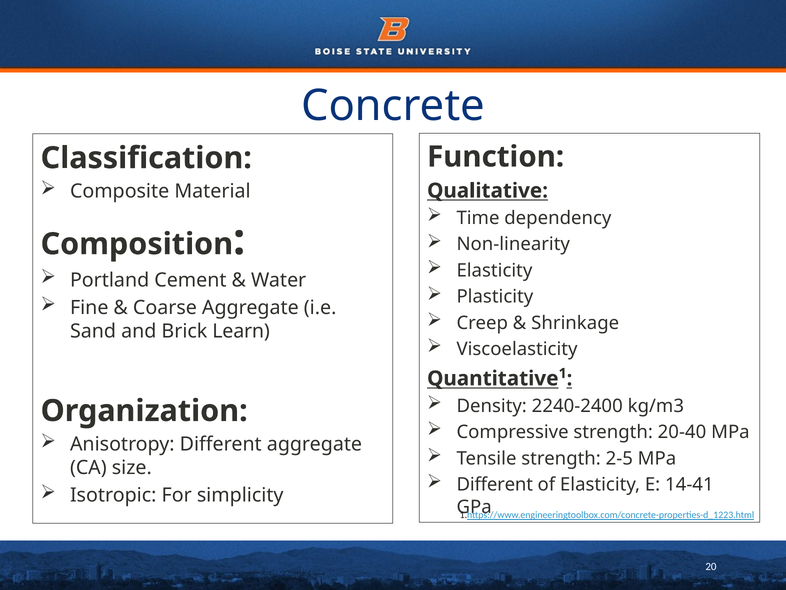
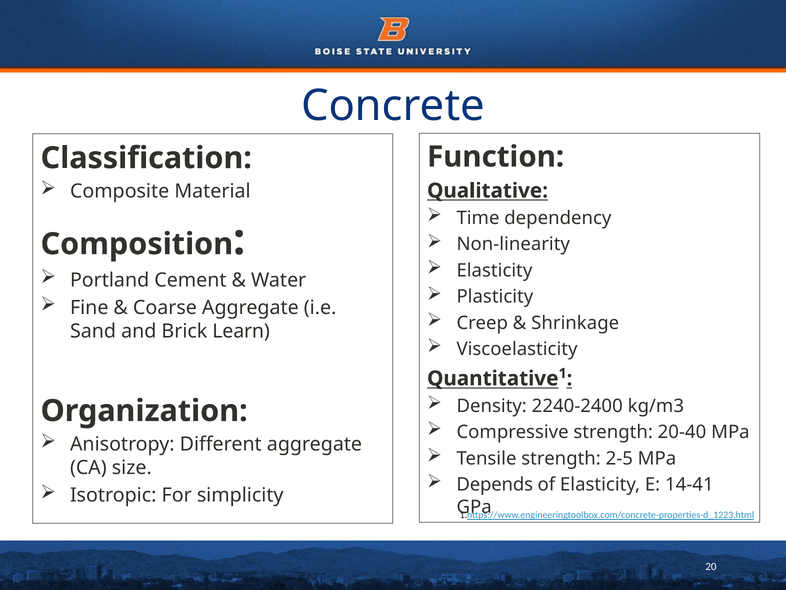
Different: Different -> Depends (495, 484)
